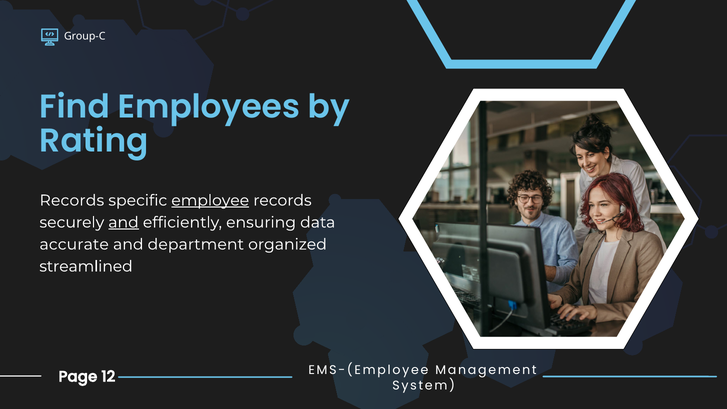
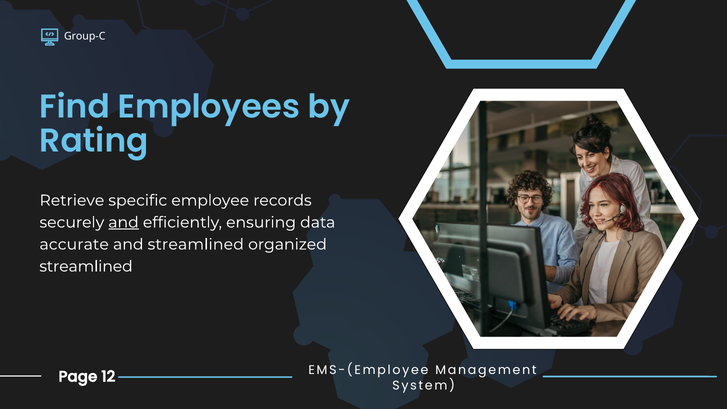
Records: Records -> Retrieve (72, 200)
employee underline: present -> none (210, 200)
and department: department -> streamlined (196, 244)
